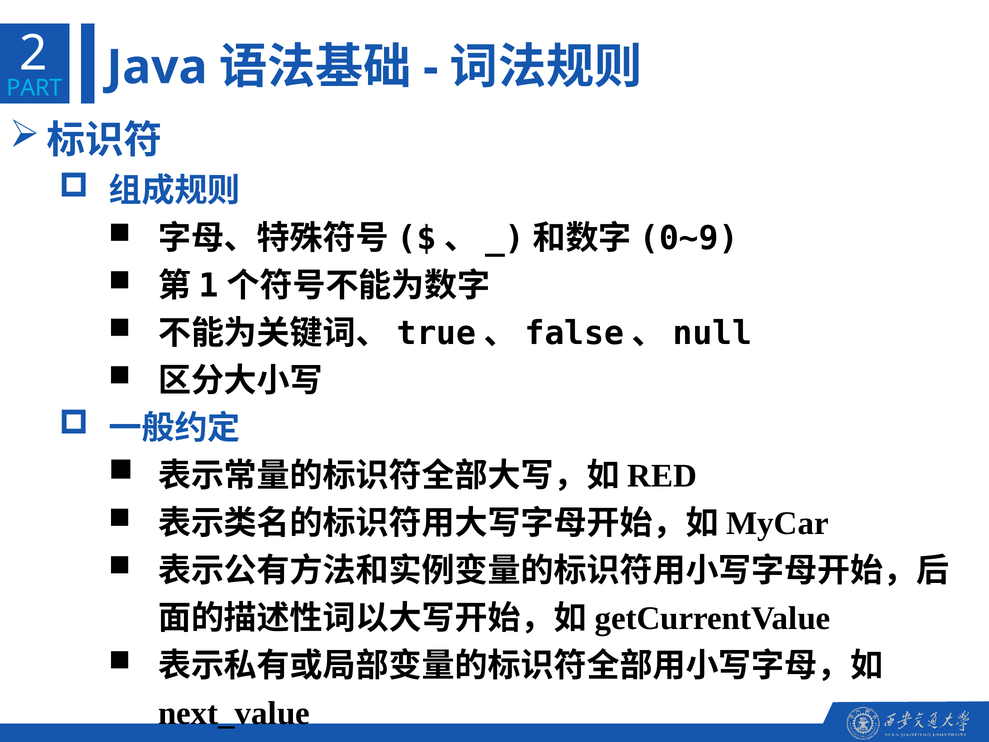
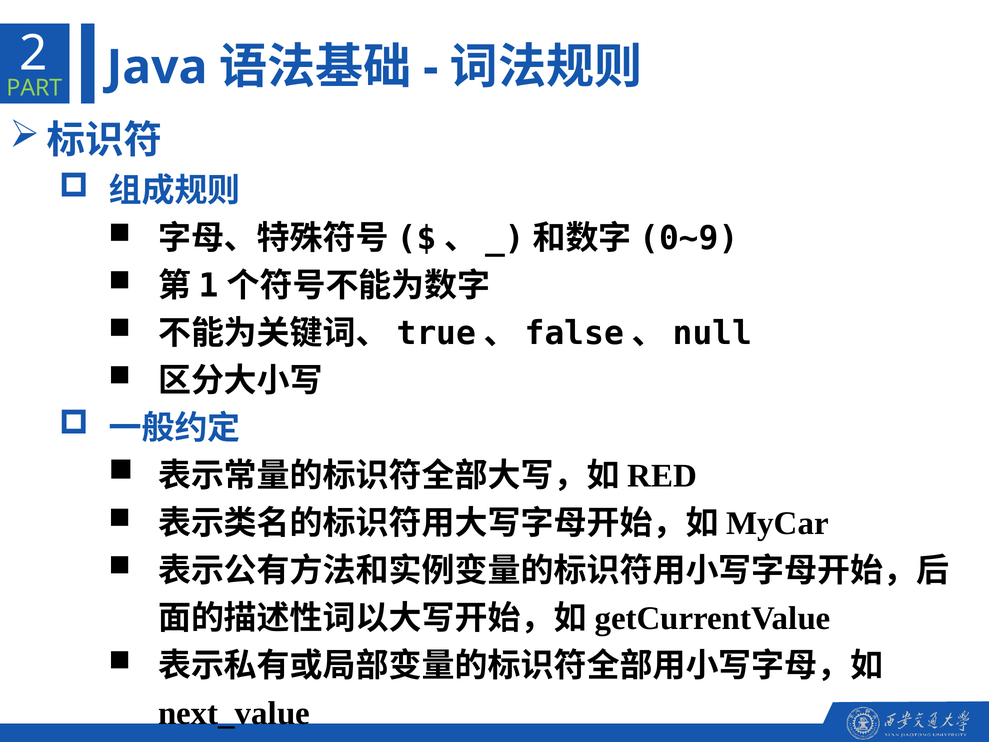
PART colour: light blue -> light green (34, 88)
